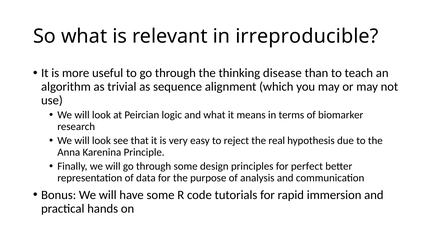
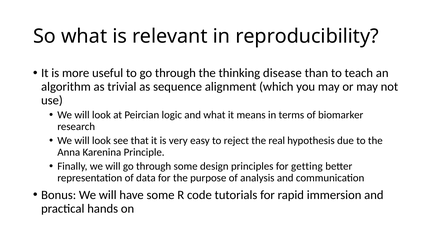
irreproducible: irreproducible -> reproducibility (307, 36)
perfect: perfect -> getting (307, 167)
